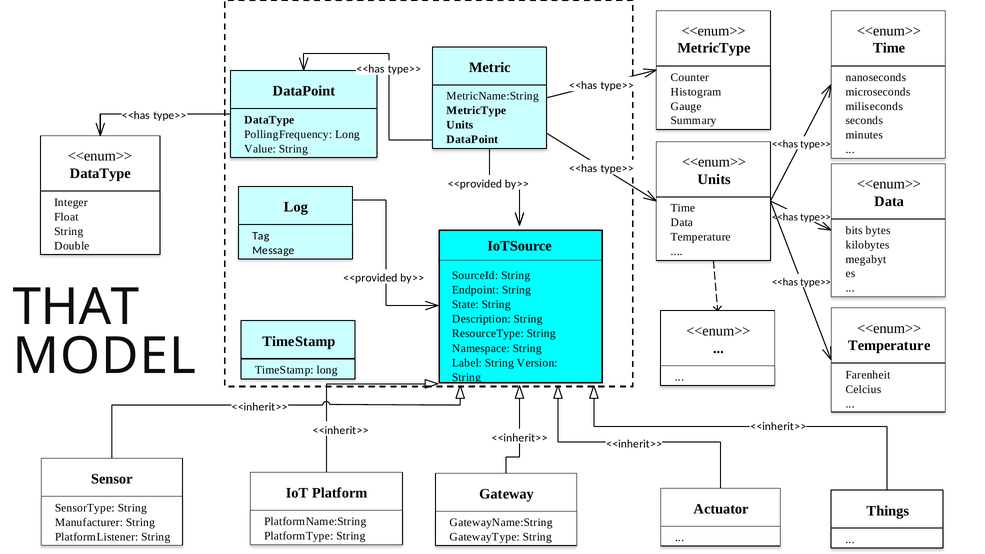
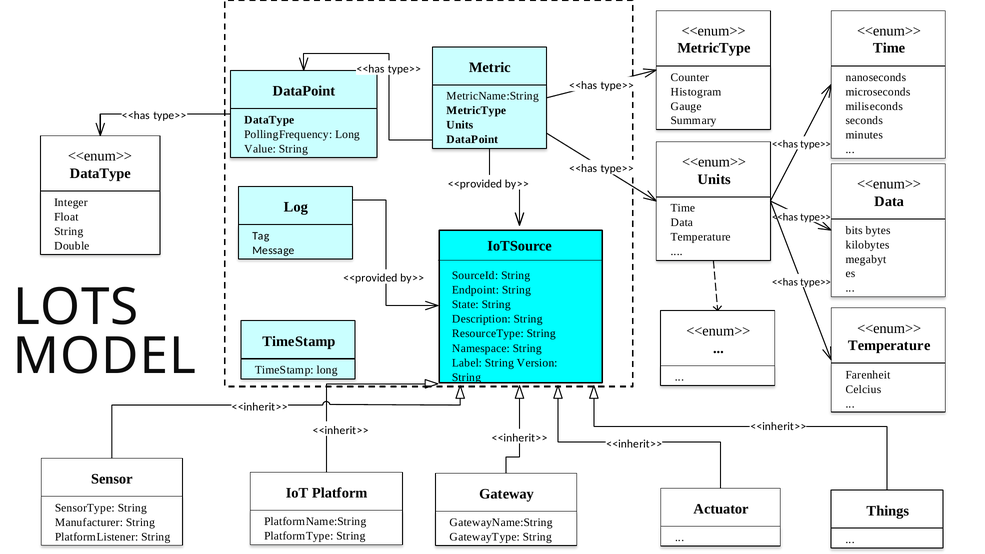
THAT: THAT -> LOTS (76, 307)
